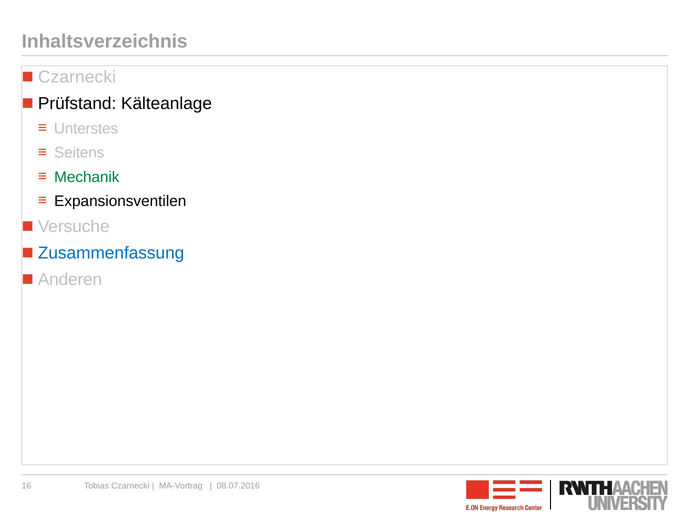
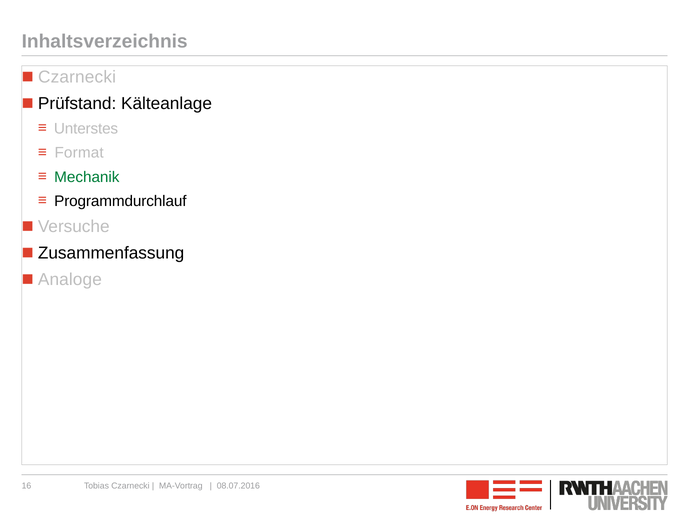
Seitens: Seitens -> Format (79, 153)
Expansionsventilen: Expansionsventilen -> Programmdurchlauf (120, 201)
Zusammenfassung colour: blue -> black (111, 253)
Anderen: Anderen -> Analoge (70, 279)
